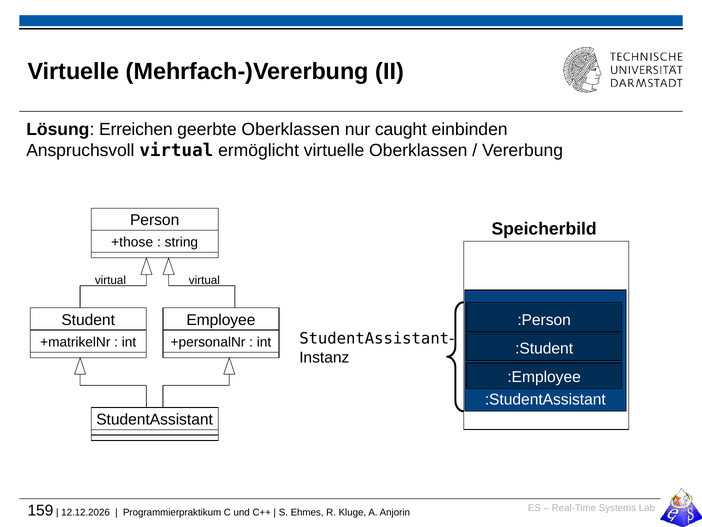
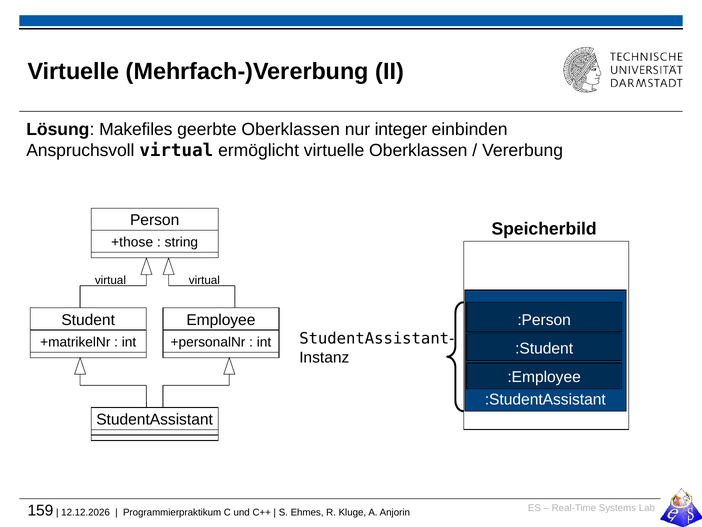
Erreichen: Erreichen -> Makefiles (136, 129)
caught: caught -> integer (401, 129)
